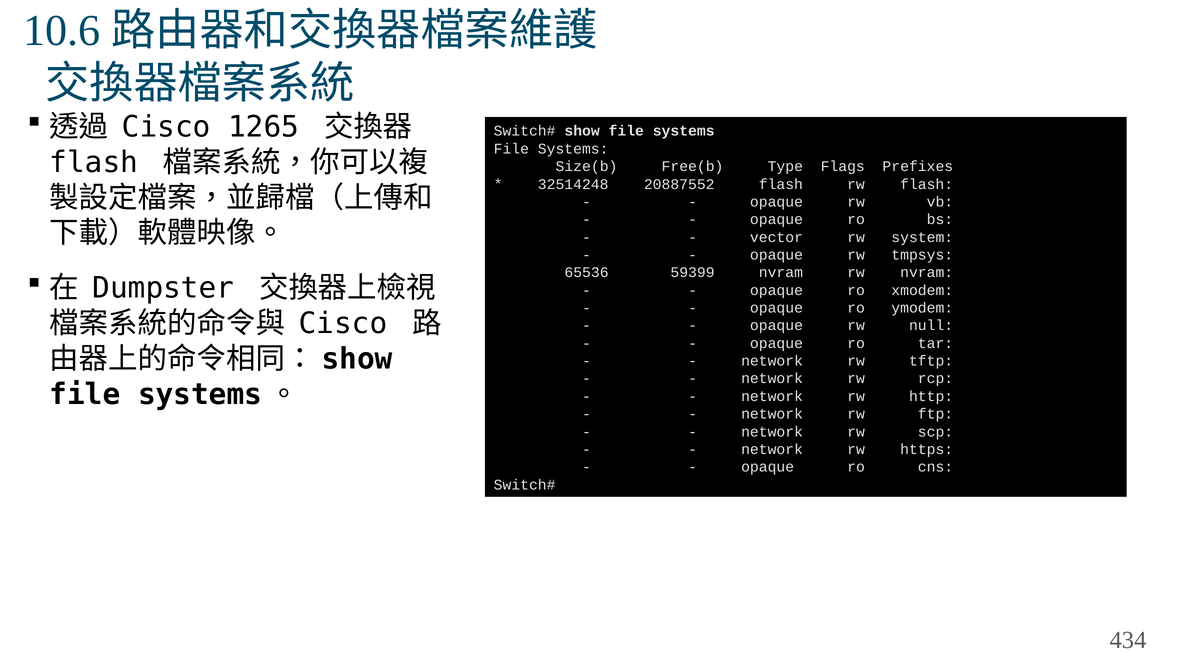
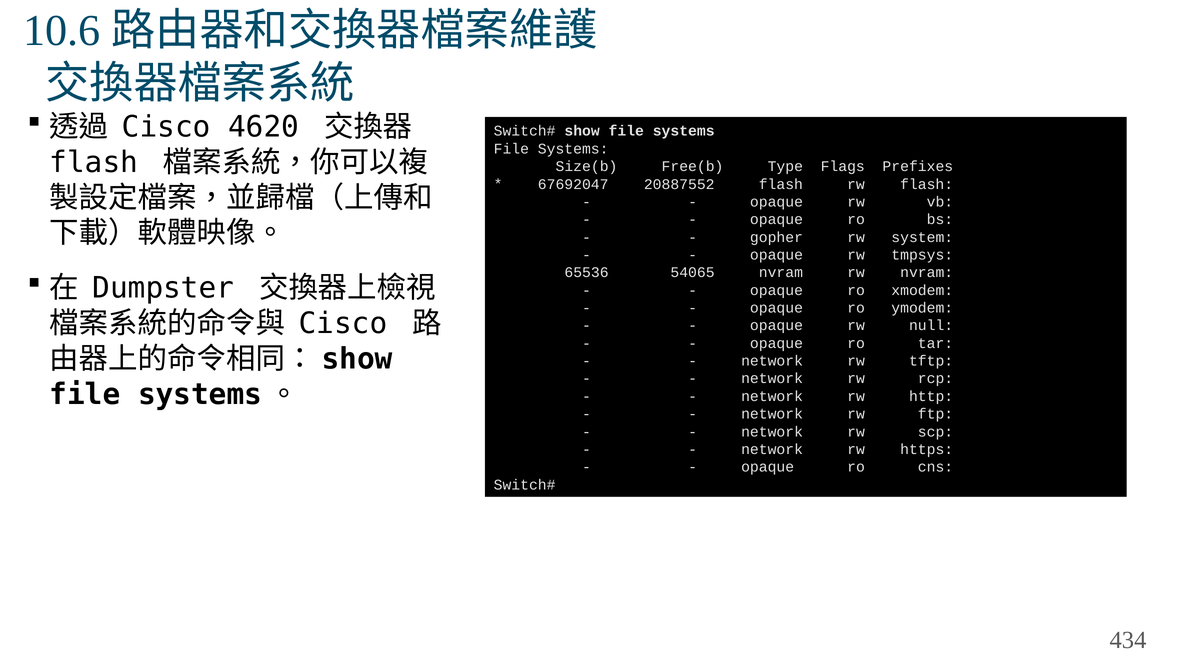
1265: 1265 -> 4620 (264, 127)
32514248: 32514248 -> 67692047 (573, 184)
vector: vector -> gopher (776, 237)
59399: 59399 -> 54065 (693, 273)
